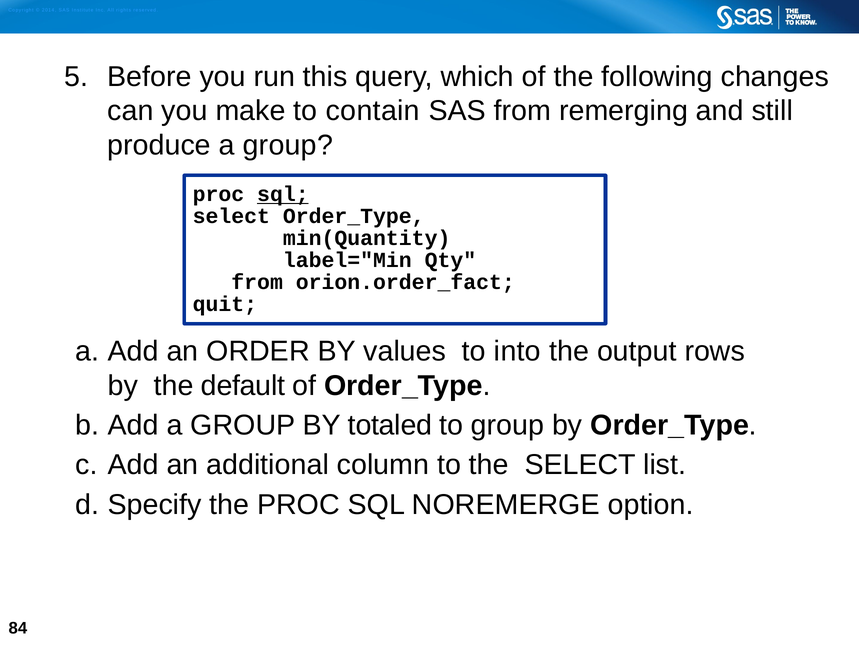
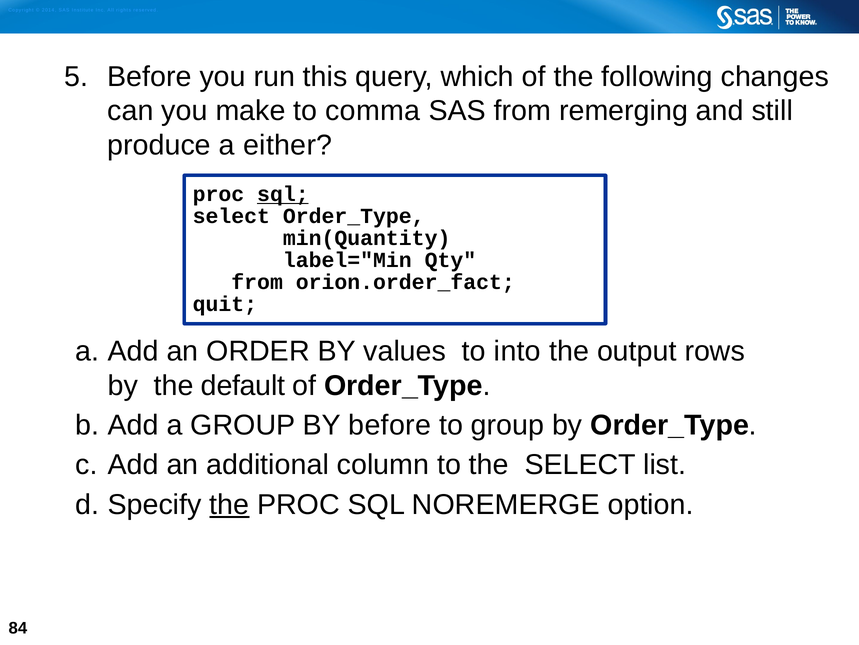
contain: contain -> comma (373, 111)
produce a group: group -> either (288, 145)
BY totaled: totaled -> before (390, 425)
the underline: none -> present (229, 504)
